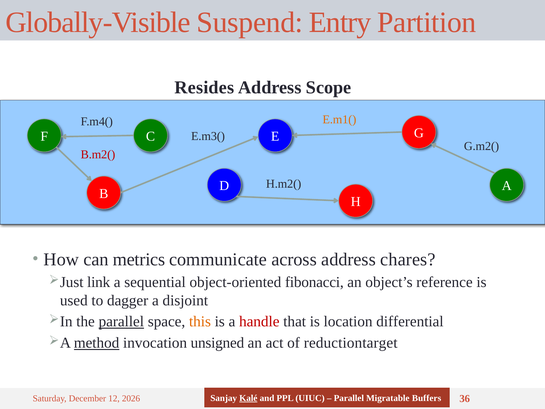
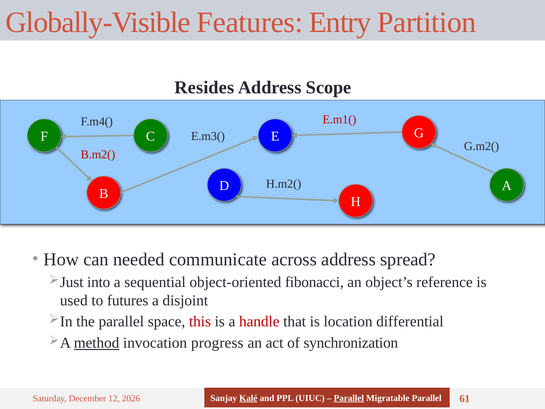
Suspend: Suspend -> Features (250, 22)
E.m1( colour: orange -> red (339, 120)
metrics: metrics -> needed (139, 259)
chares: chares -> spread (408, 259)
link: link -> into (99, 282)
dagger: dagger -> futures (128, 300)
parallel underline: present -> none (121, 321)
this colour: orange -> red (200, 321)
unsigned: unsigned -> progress (217, 343)
reductiontarget: reductiontarget -> synchronization (351, 343)
Parallel underline: none -> present (349, 398)
Migratable Buffers: Buffers -> Parallel (427, 398)
36: 36 -> 61 (465, 398)
